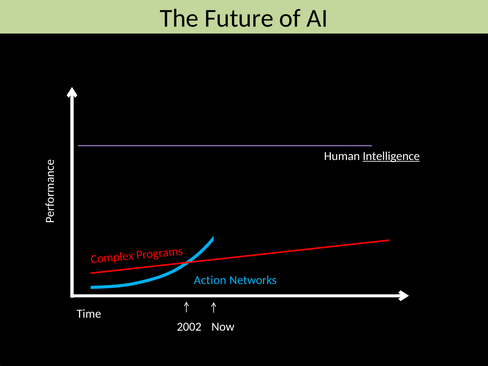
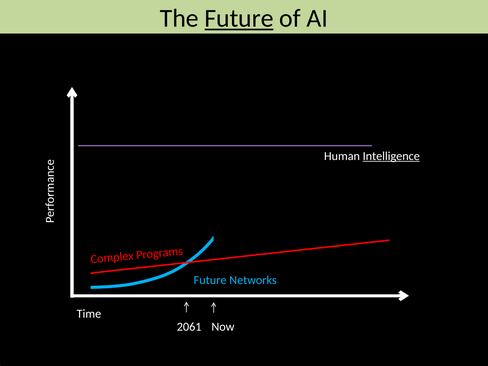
Future underline: none -> present (239, 18)
Action: Action -> Future (210, 280)
2002: 2002 -> 2061 (189, 327)
